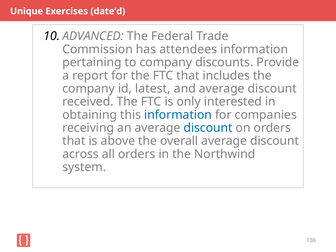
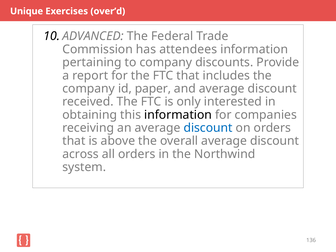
date’d: date’d -> over’d (108, 11)
latest: latest -> paper (153, 89)
information colour: blue -> black (178, 115)
